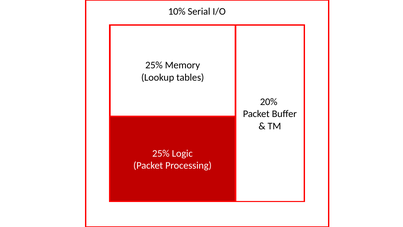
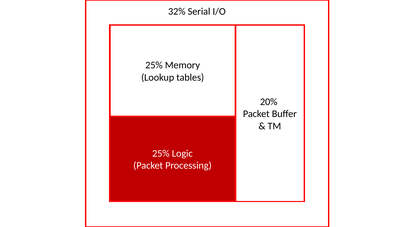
10%: 10% -> 32% (177, 11)
